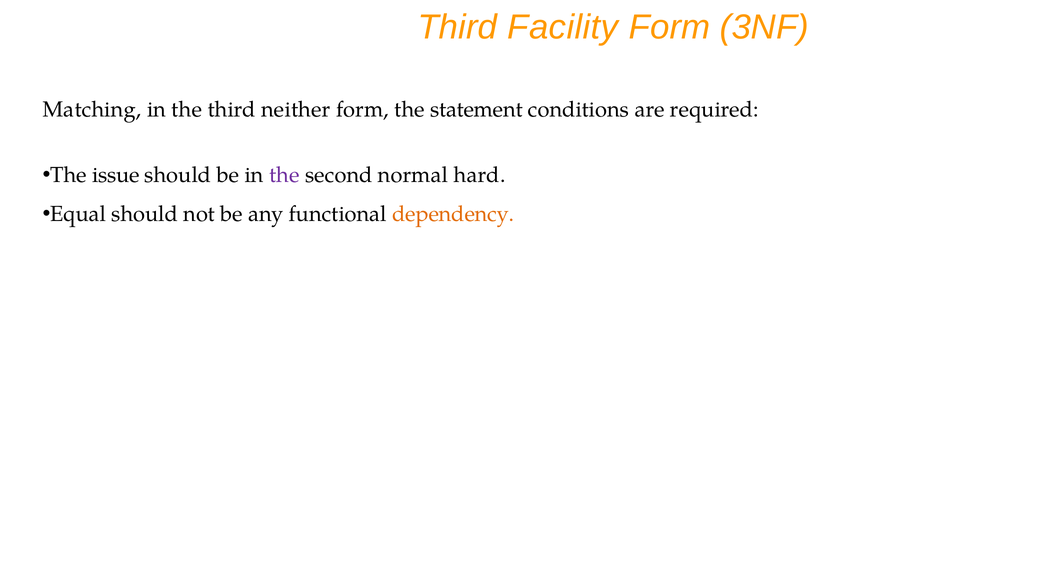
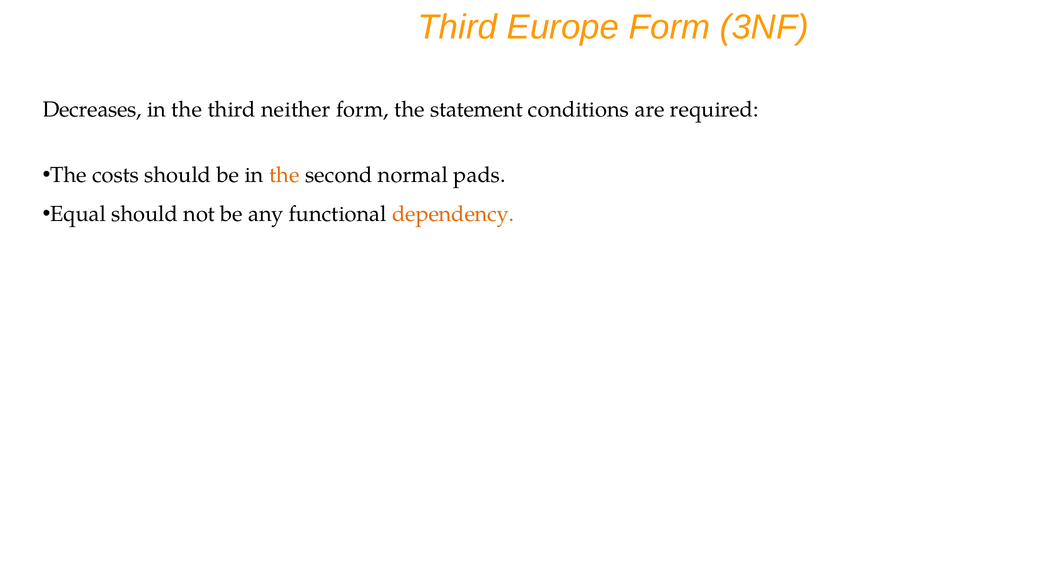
Facility: Facility -> Europe (563, 27)
Matching: Matching -> Decreases (92, 110)
issue: issue -> costs (116, 175)
the colour: purple -> orange (284, 175)
hard: hard -> pads (480, 175)
